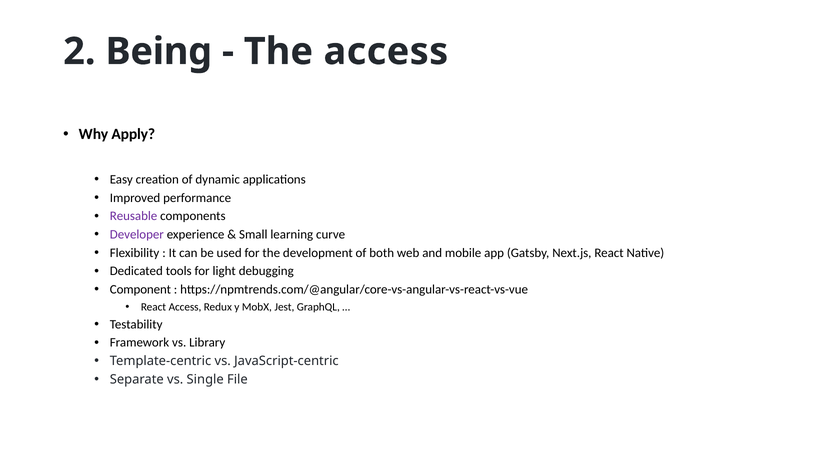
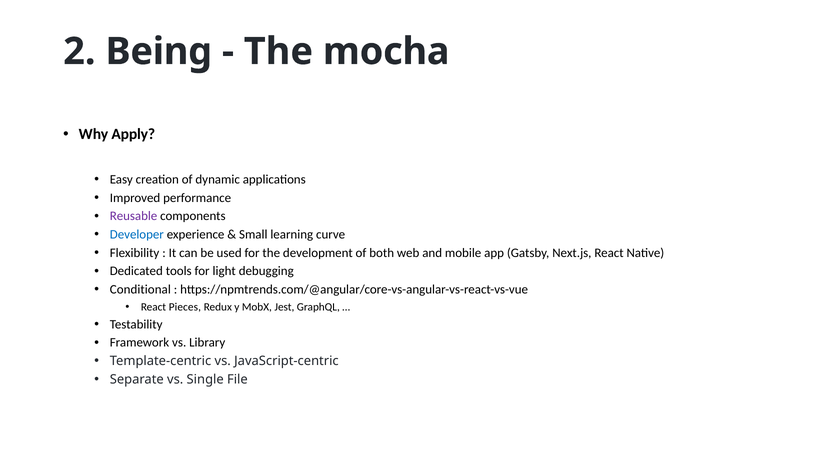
The access: access -> mocha (386, 51)
Developer colour: purple -> blue (137, 234)
Component: Component -> Conditional (140, 289)
React Access: Access -> Pieces (185, 306)
